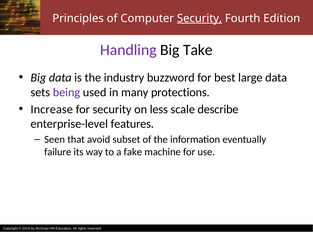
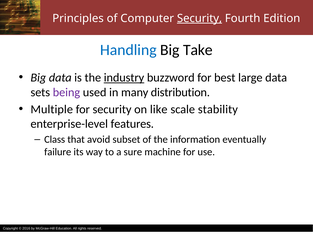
Handling colour: purple -> blue (128, 50)
industry underline: none -> present (124, 78)
protections: protections -> distribution (180, 92)
Increase: Increase -> Multiple (52, 109)
less: less -> like (159, 109)
describe: describe -> stability (218, 109)
Seen: Seen -> Class (55, 139)
fake: fake -> sure (133, 152)
